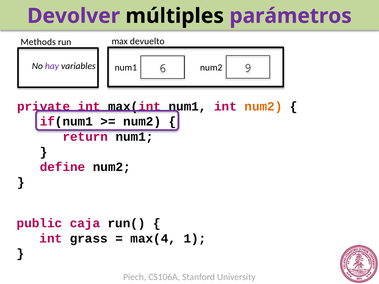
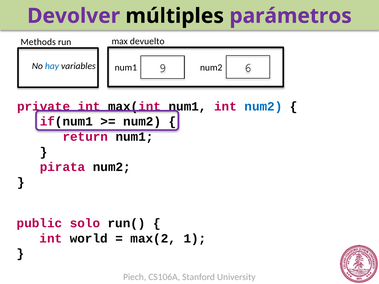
hay colour: purple -> blue (52, 66)
6: 6 -> 9 (163, 68)
9: 9 -> 6 (248, 68)
num2 colour: orange -> blue (263, 107)
define: define -> pirata (63, 167)
caja: caja -> solo (85, 223)
grass: grass -> world (89, 239)
max(4: max(4 -> max(2 (153, 239)
